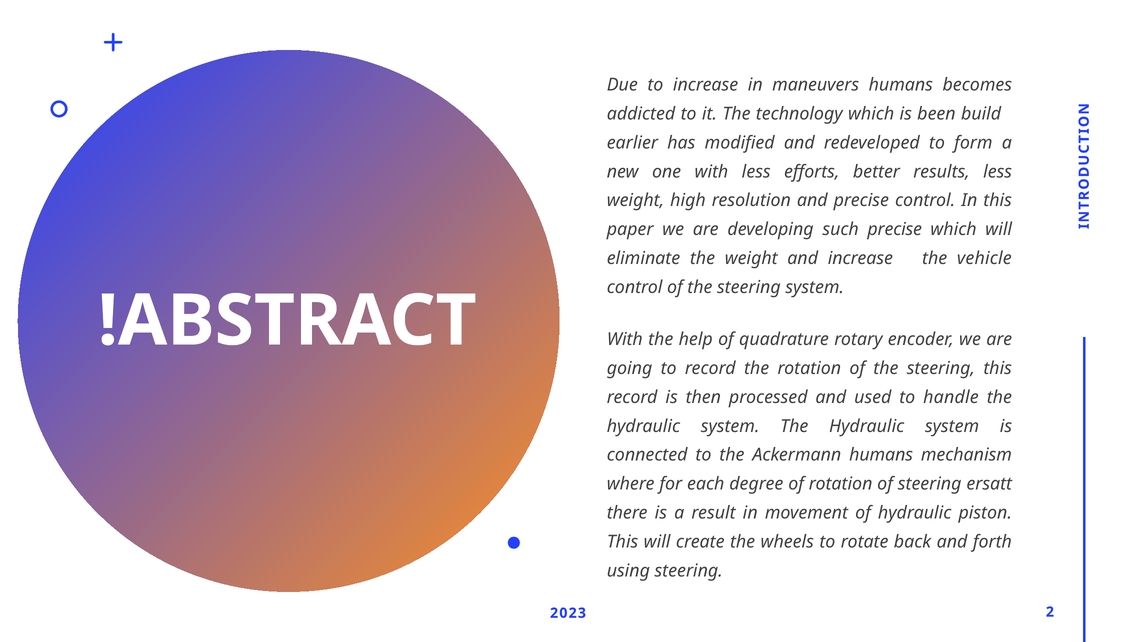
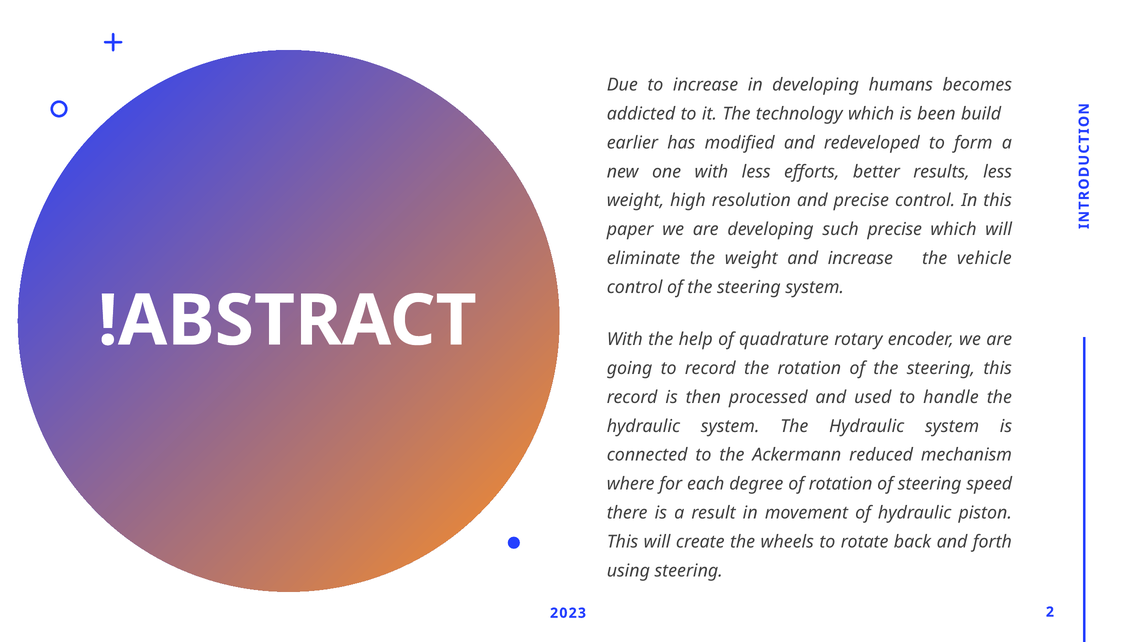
in maneuvers: maneuvers -> developing (816, 85)
Ackermann humans: humans -> reduced (881, 455)
ersatt: ersatt -> speed (989, 484)
